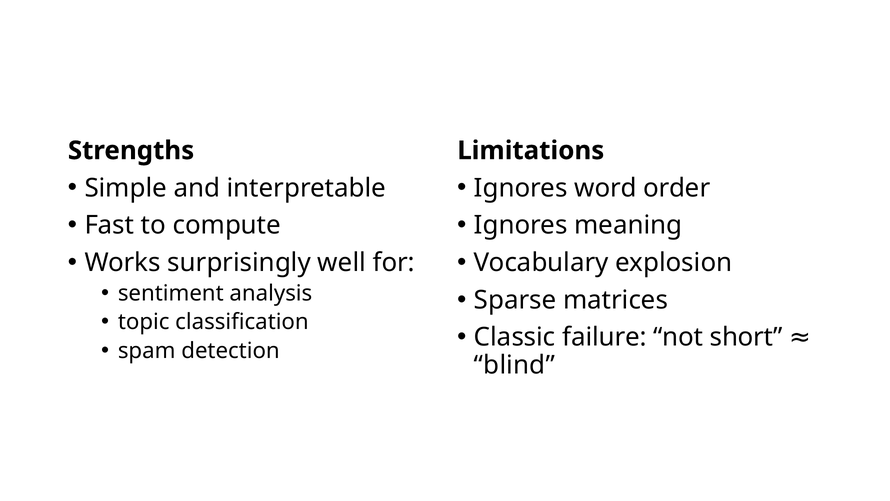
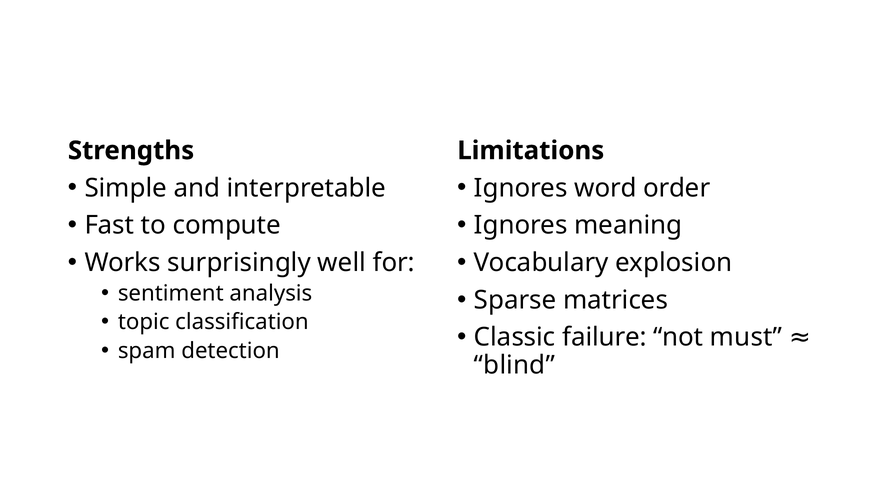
short: short -> must (746, 337)
